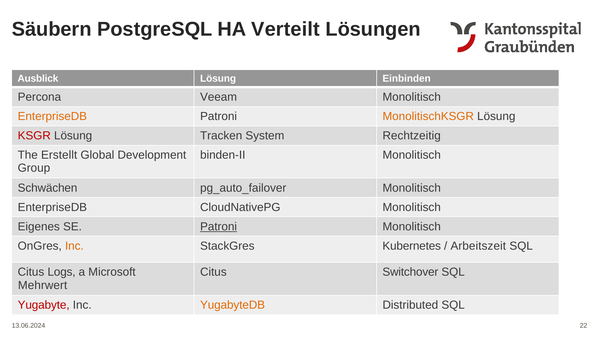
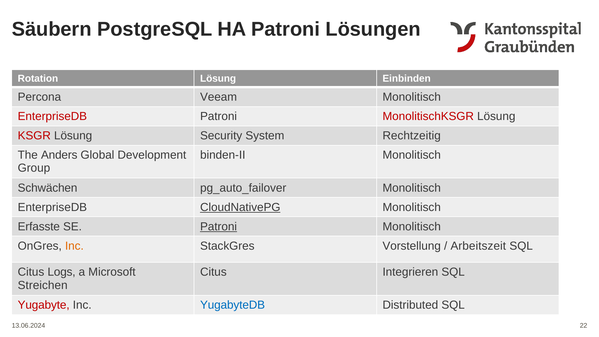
HA Verteilt: Verteilt -> Patroni (286, 29)
Ausblick: Ausblick -> Rotation (38, 79)
EnterpriseDB colour: orange -> red (52, 116)
MonolitischKSGR colour: orange -> red (428, 116)
Tracken: Tracken -> Security (221, 136)
Erstellt: Erstellt -> Anders (59, 155)
CloudNativePG underline: none -> present (240, 207)
Eigenes: Eigenes -> Erfasste (39, 227)
Kubernetes: Kubernetes -> Vorstellung (412, 246)
Switchover: Switchover -> Integrieren (410, 272)
Mehrwert: Mehrwert -> Streichen (43, 285)
YugabyteDB colour: orange -> blue (233, 305)
